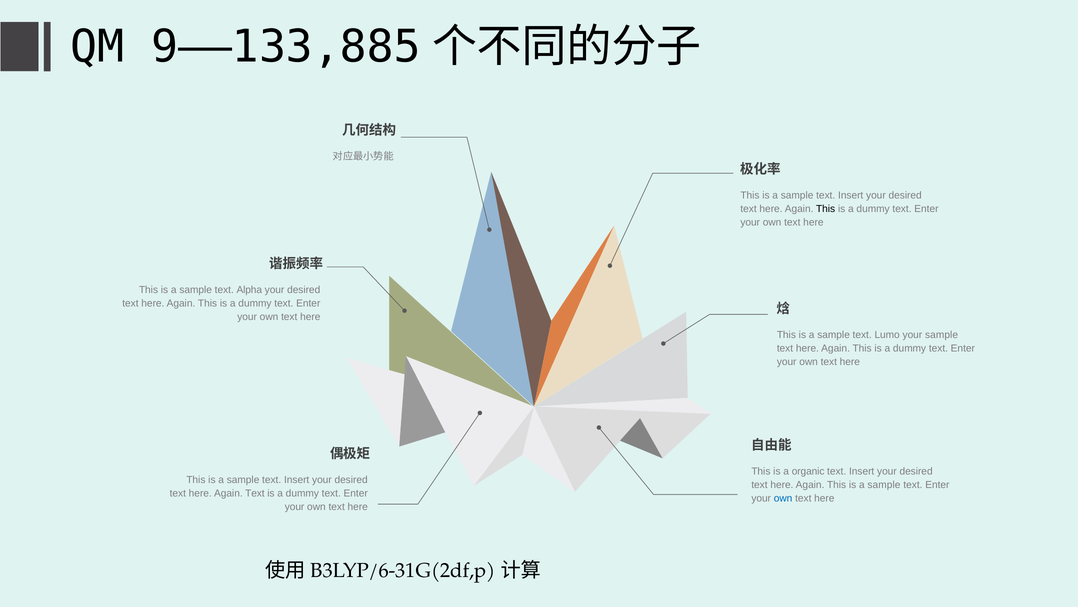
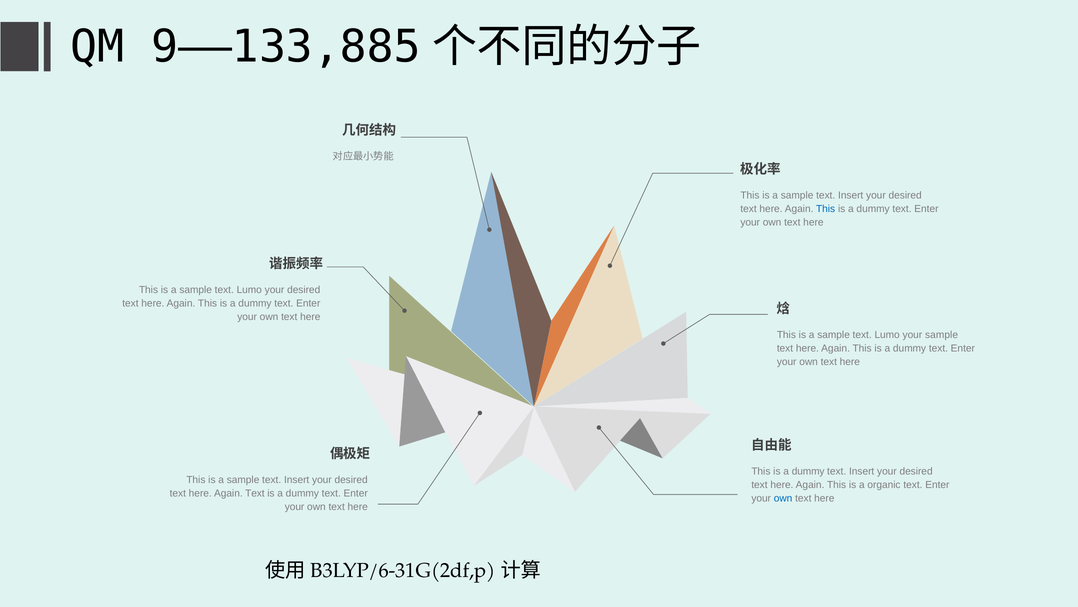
This colour: black -> blue (826, 209)
Alpha: Alpha -> Lumo (249, 290)
organic: organic -> dummy (808, 471)
sample: sample -> organic (884, 484)
